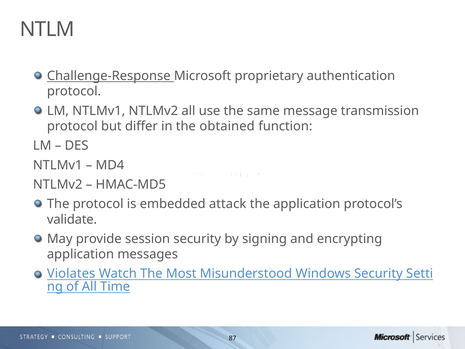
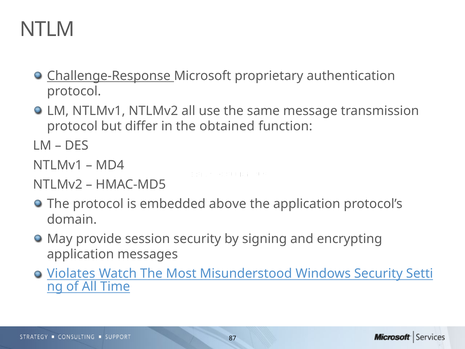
attack: attack -> above (228, 204)
validate: validate -> domain (72, 219)
